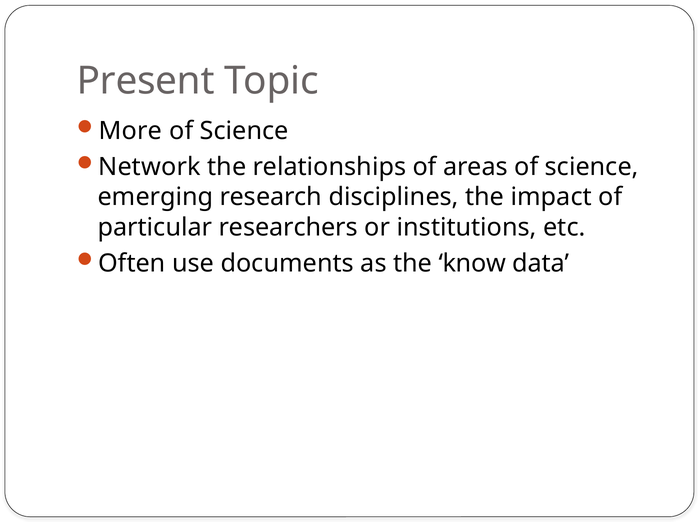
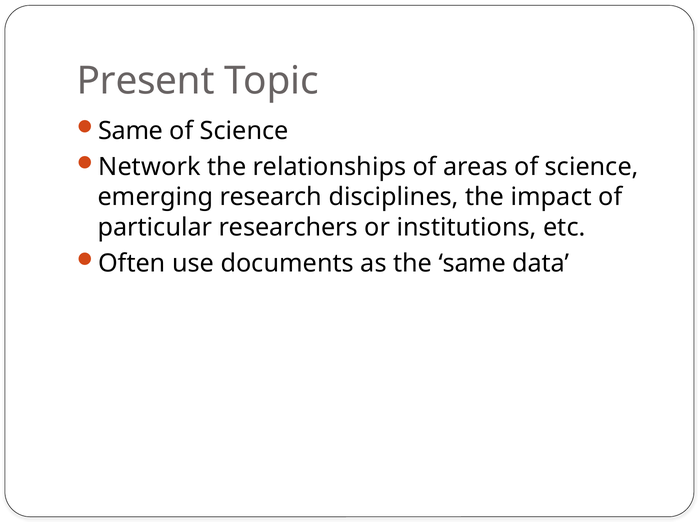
More: More -> Same (131, 131)
the know: know -> same (472, 263)
